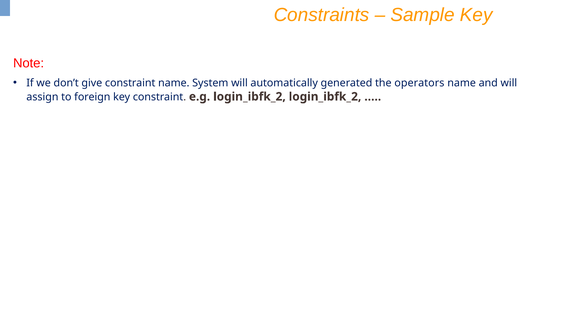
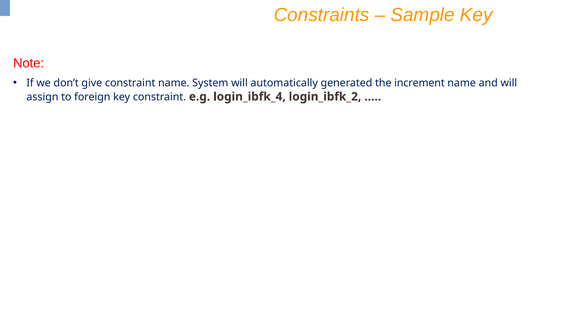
operators: operators -> increment (419, 83)
e.g login_ibfk_2: login_ibfk_2 -> login_ibfk_4 (249, 96)
